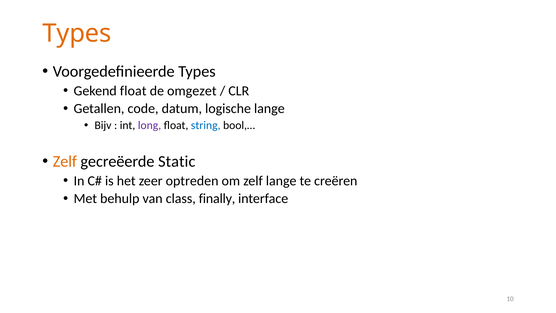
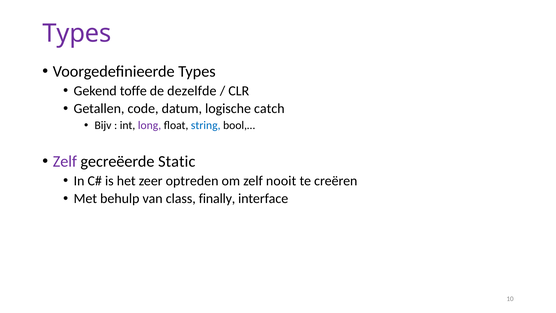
Types colour: orange -> purple (77, 33)
Gekend float: float -> toffe (133, 91)
omgezet: omgezet -> dezelfde (192, 91)
logische lange: lange -> catch (269, 109)
Zelf colour: orange -> purple (65, 161)
zelf lange: lange -> nooit (281, 181)
